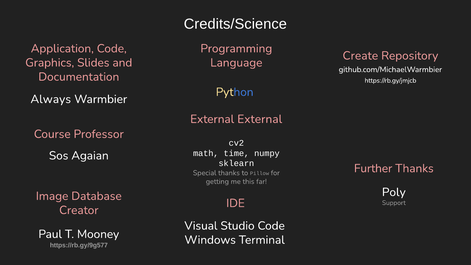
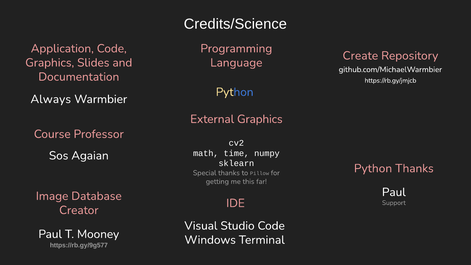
External External: External -> Graphics (260, 119)
Further: Further -> Python (373, 168)
Poly: Poly -> Paul (394, 192)
